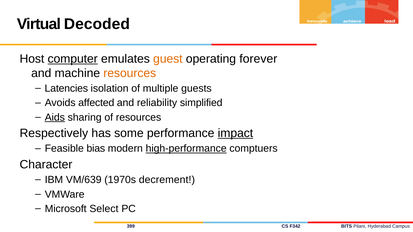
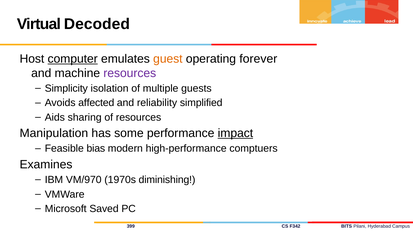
resources colour: orange -> purple (130, 73)
Latencies: Latencies -> Simplicity (66, 89)
Aids underline: present -> none (55, 117)
Respectively: Respectively -> Manipulation (54, 133)
high-performance underline: present -> none (186, 149)
Character: Character -> Examines (46, 165)
VM/639: VM/639 -> VM/970 (84, 180)
decrement: decrement -> diminishing (167, 180)
Select: Select -> Saved (104, 209)
